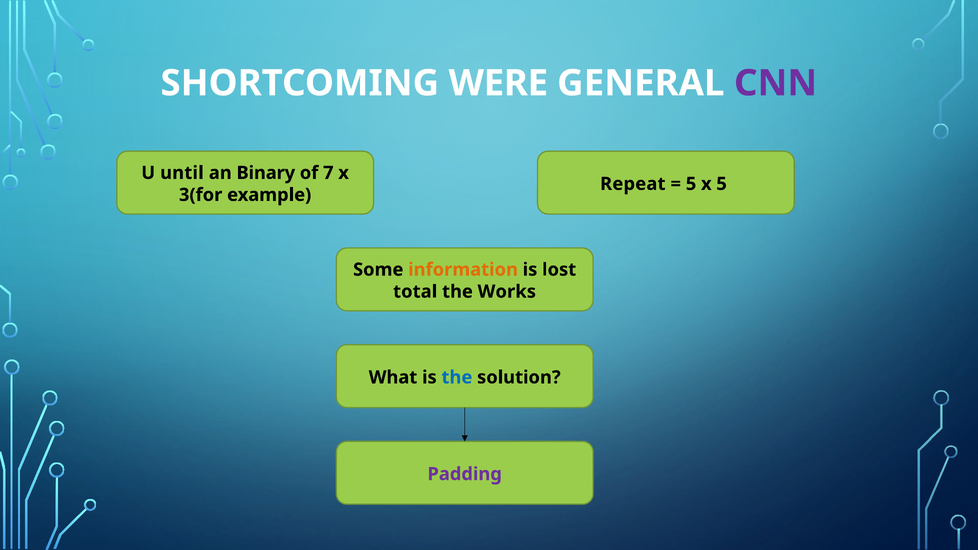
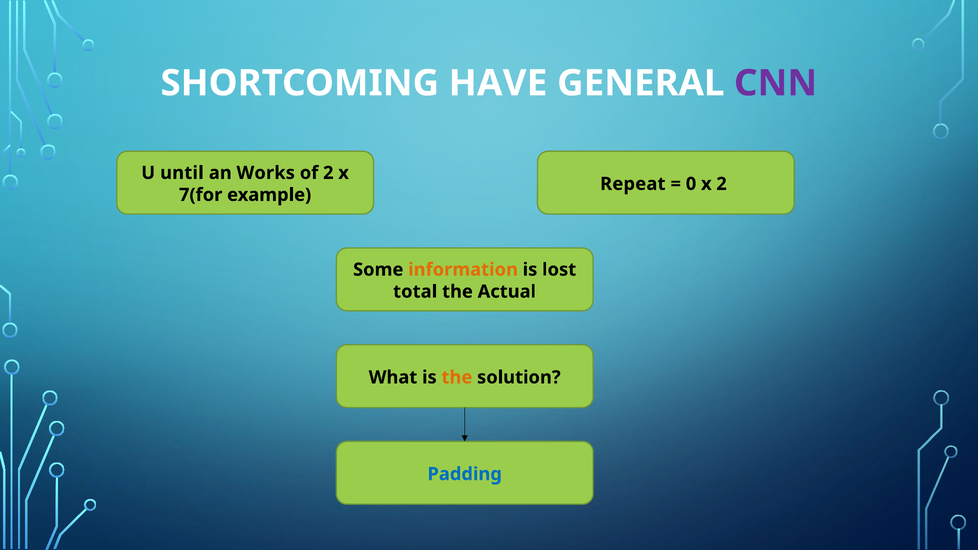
WERE: WERE -> HAVE (498, 83)
Binary: Binary -> Works (266, 173)
of 7: 7 -> 2 (328, 173)
5: 5 -> 0 (691, 184)
x 5: 5 -> 2 (722, 184)
3(for: 3(for -> 7(for (201, 195)
Works: Works -> Actual (507, 292)
the colour: blue -> orange (457, 377)
Padding colour: purple -> blue (465, 474)
